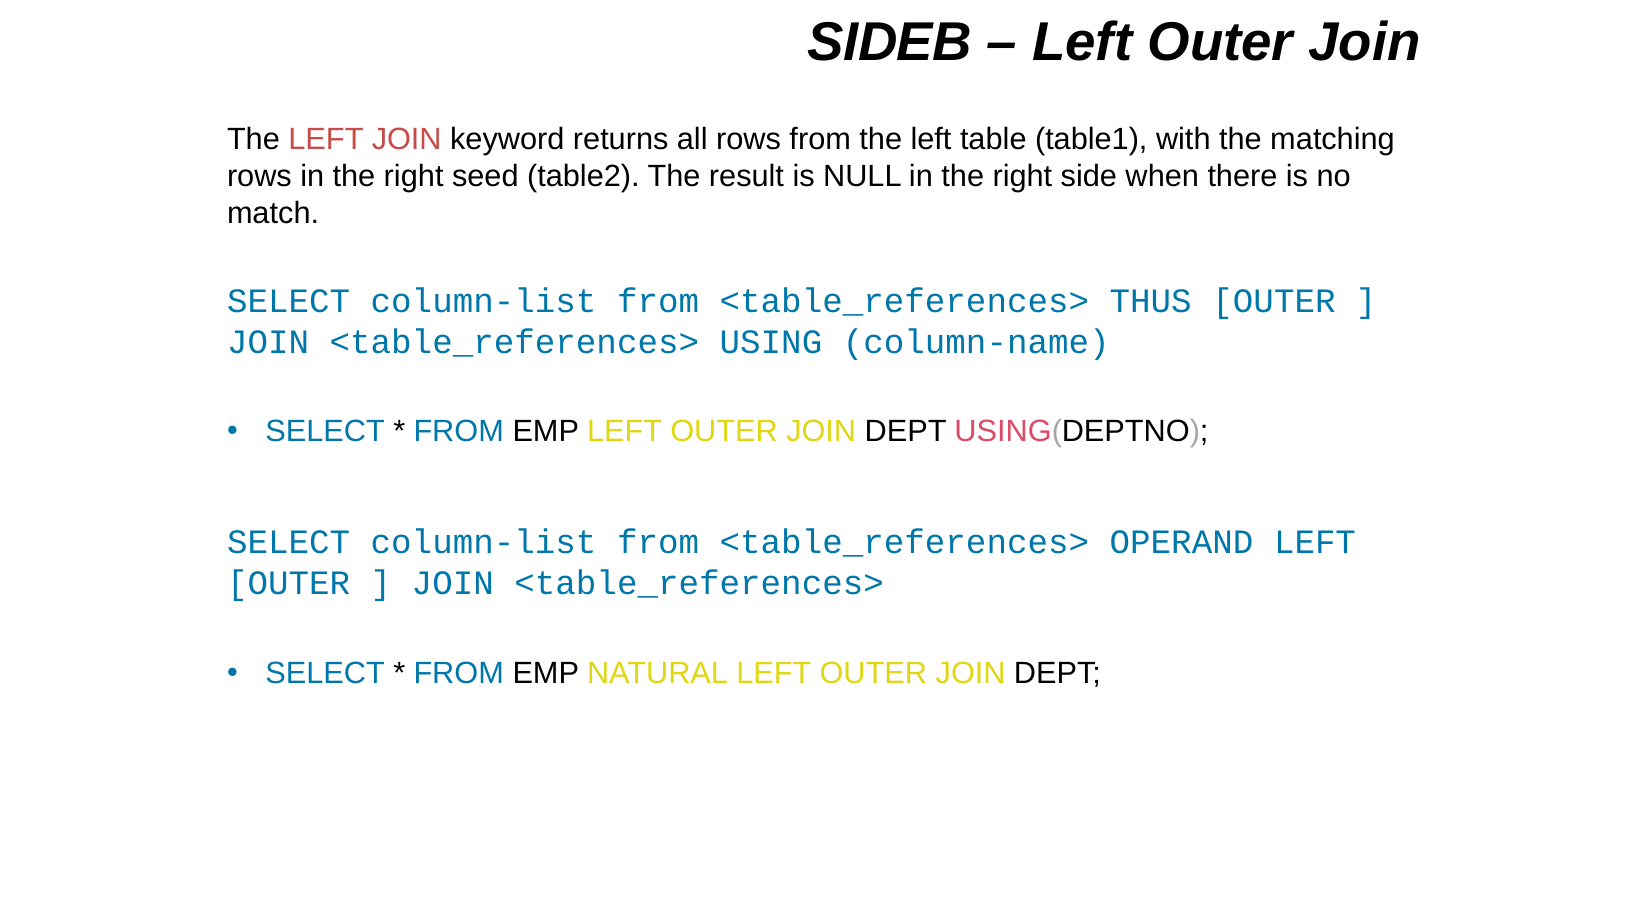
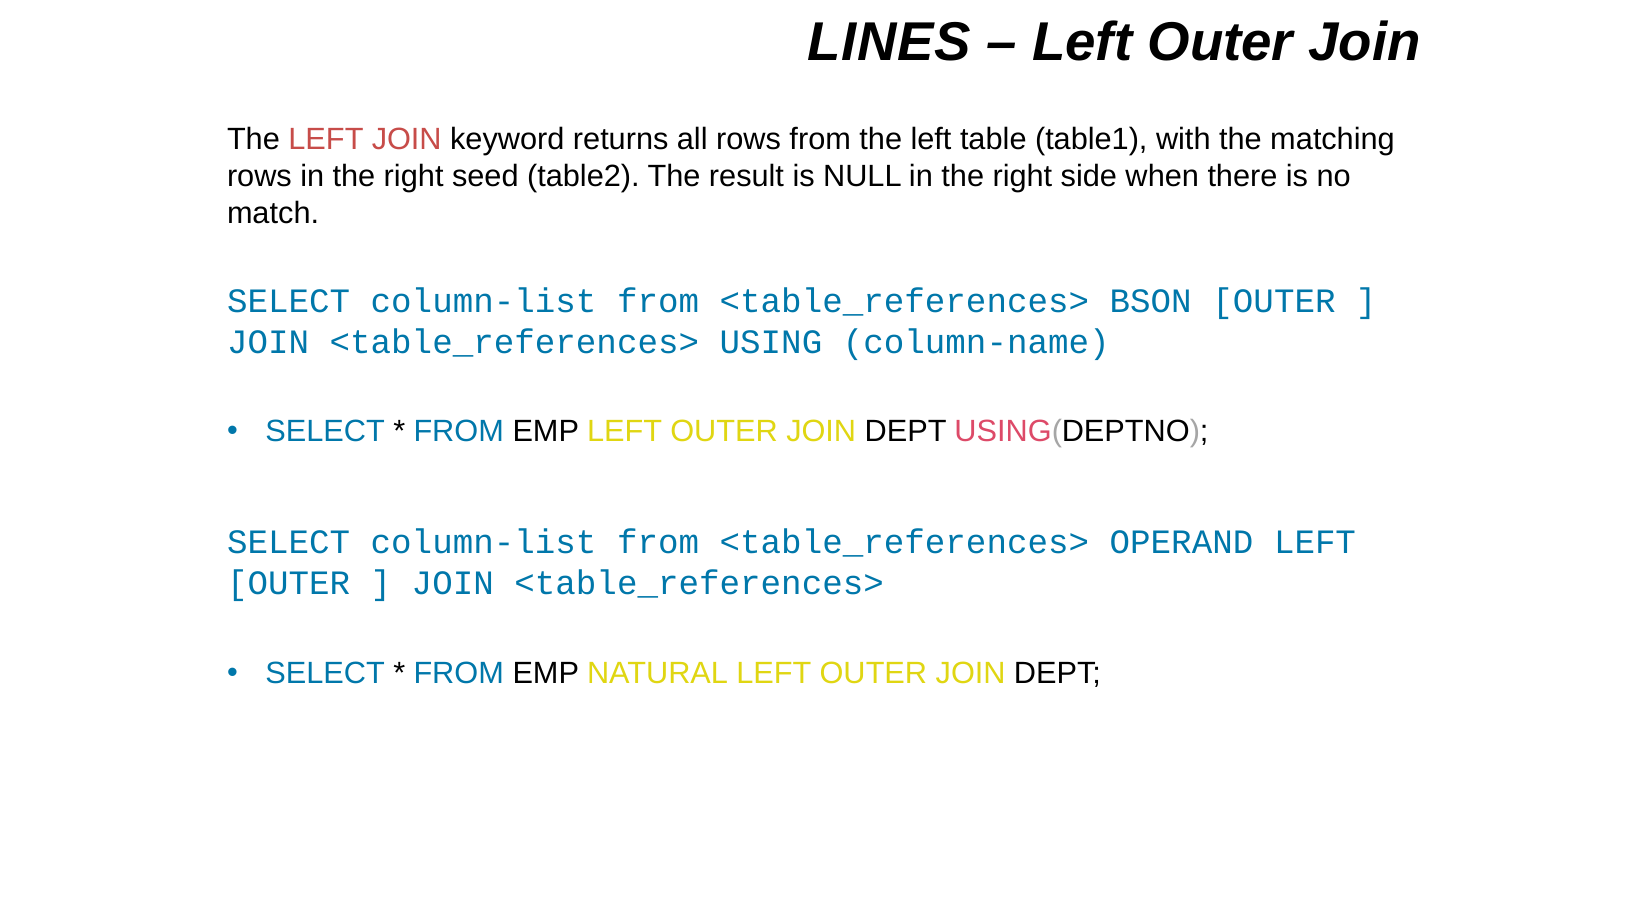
SIDEB: SIDEB -> LINES (889, 43)
THUS: THUS -> BSON (1151, 301)
